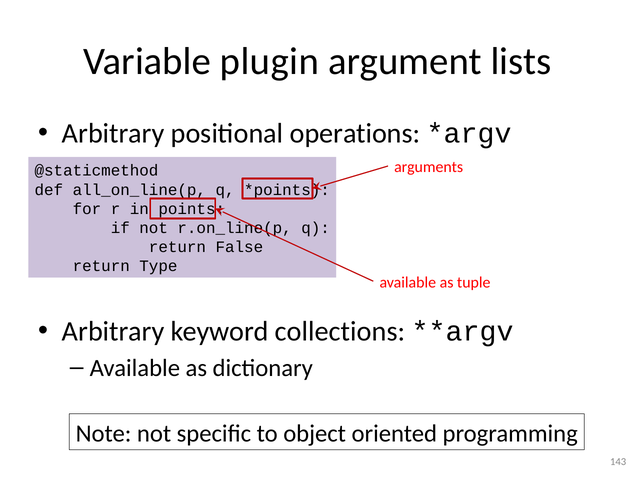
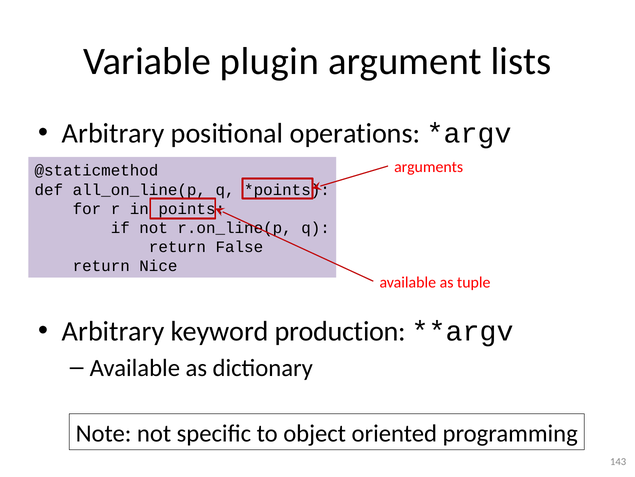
Type: Type -> Nice (158, 266)
collections: collections -> production (340, 331)
